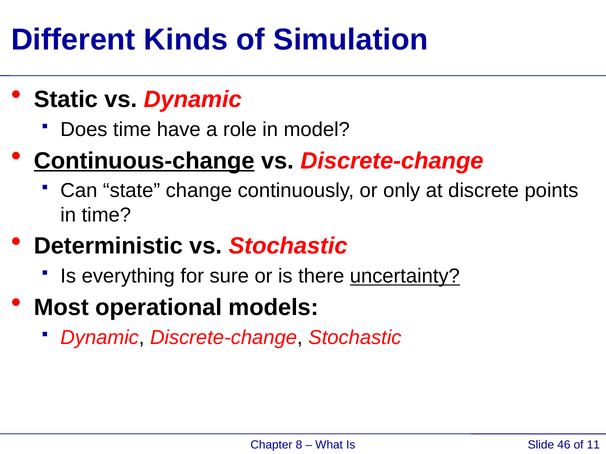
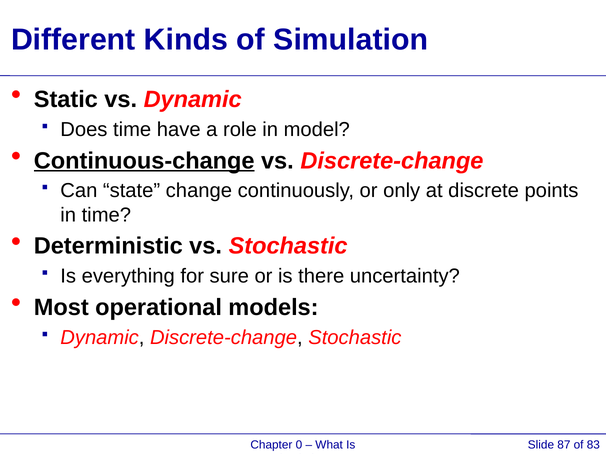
uncertainty underline: present -> none (405, 277)
8: 8 -> 0 (299, 445)
46: 46 -> 87 (564, 445)
11: 11 -> 83 (593, 445)
